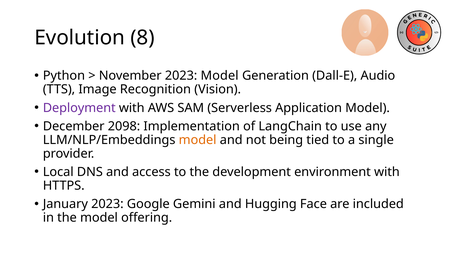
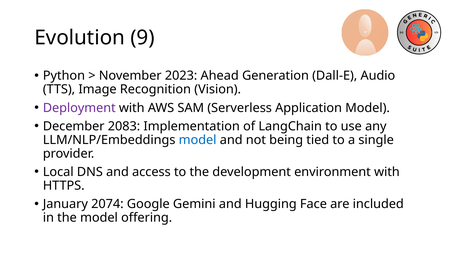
8: 8 -> 9 (142, 38)
2023 Model: Model -> Ahead (220, 76)
2098: 2098 -> 2083 (124, 127)
model colour: orange -> blue (198, 140)
January 2023: 2023 -> 2074 (107, 205)
